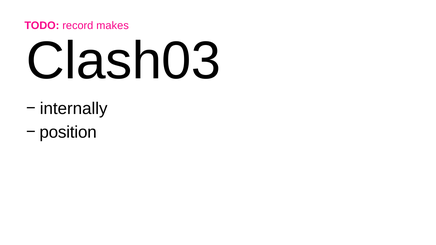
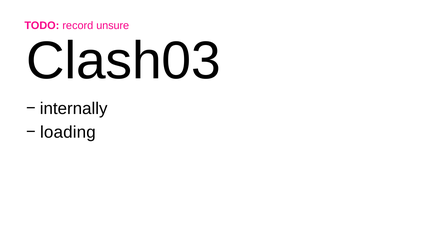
makes: makes -> unsure (113, 26)
position: position -> loading (68, 132)
